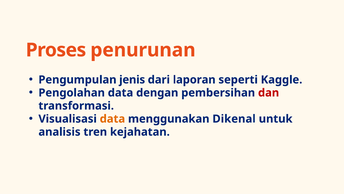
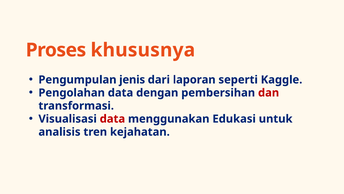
penurunan: penurunan -> khususnya (143, 50)
data colour: orange -> red (112, 119)
Dikenal: Dikenal -> Edukasi (234, 119)
